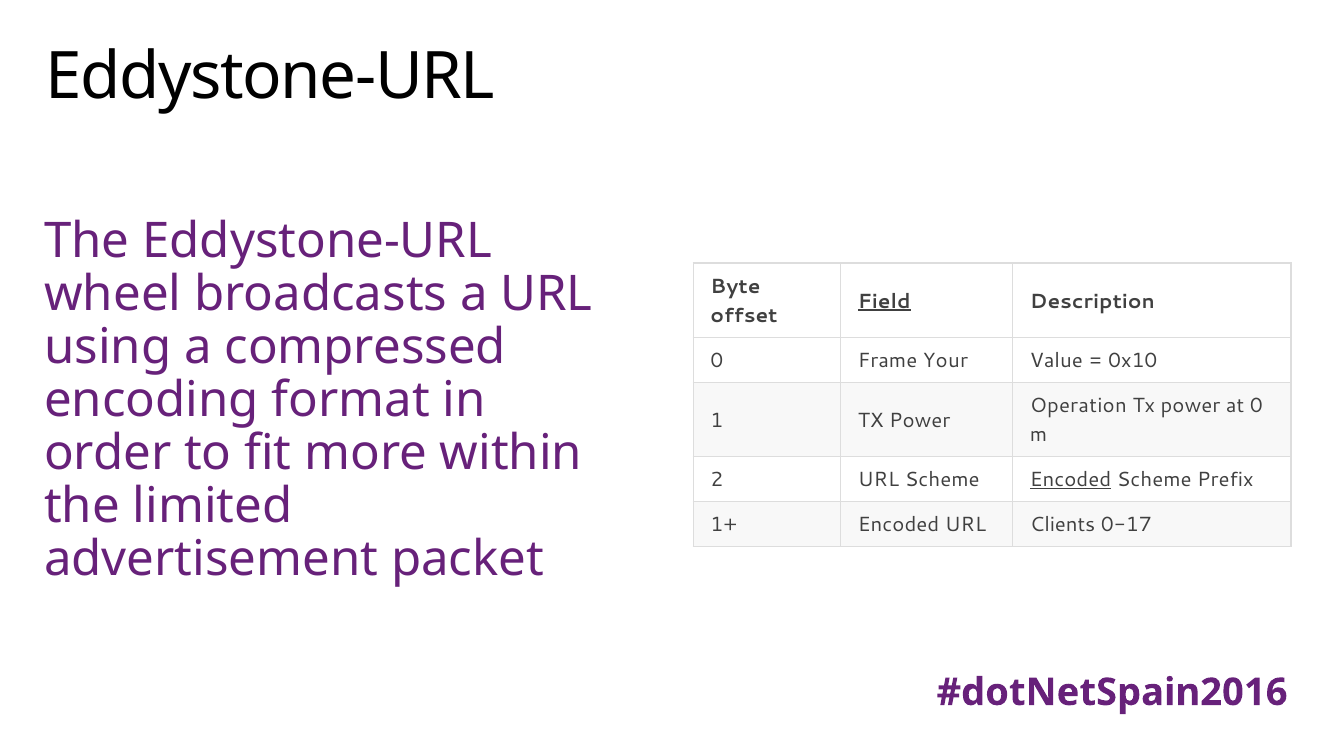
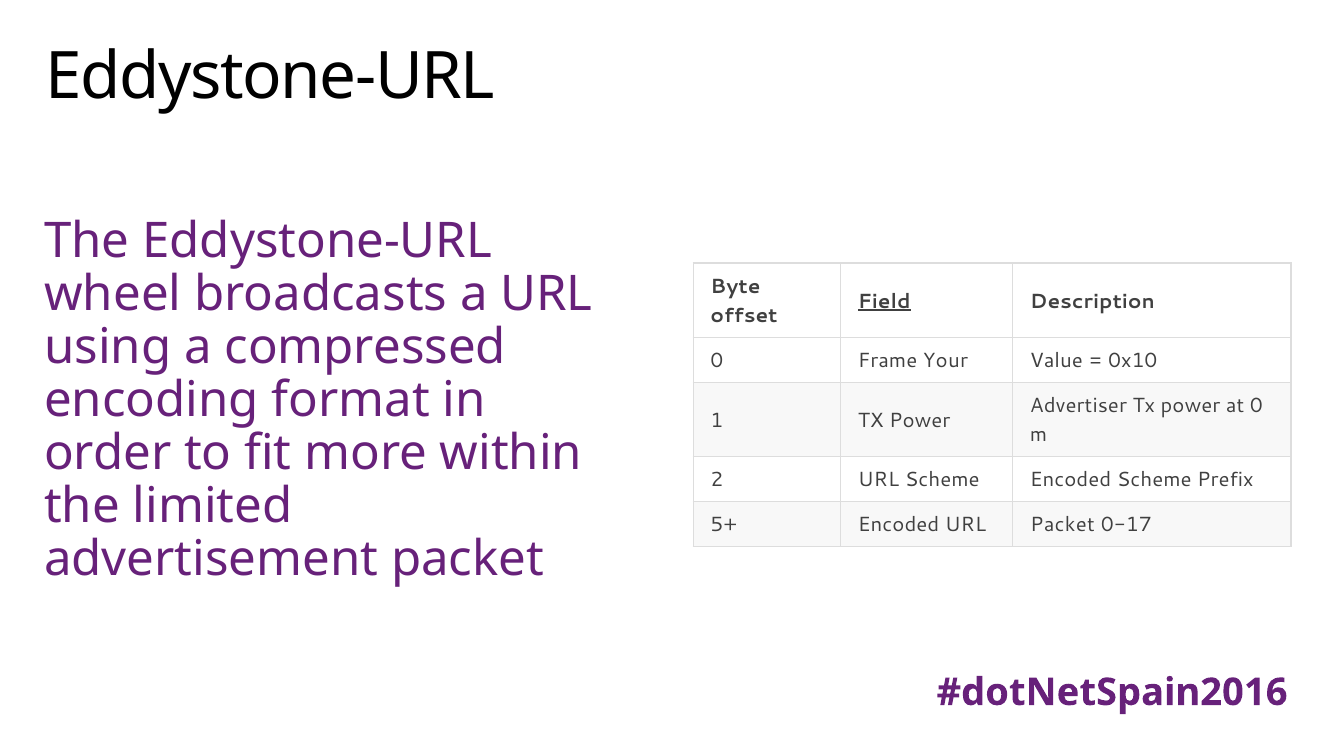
Operation: Operation -> Advertiser (1078, 406)
Encoded underline: present -> none (1071, 480)
1+: 1+ -> 5+ (724, 525)
URL Clients: Clients -> Packet (1063, 525)
